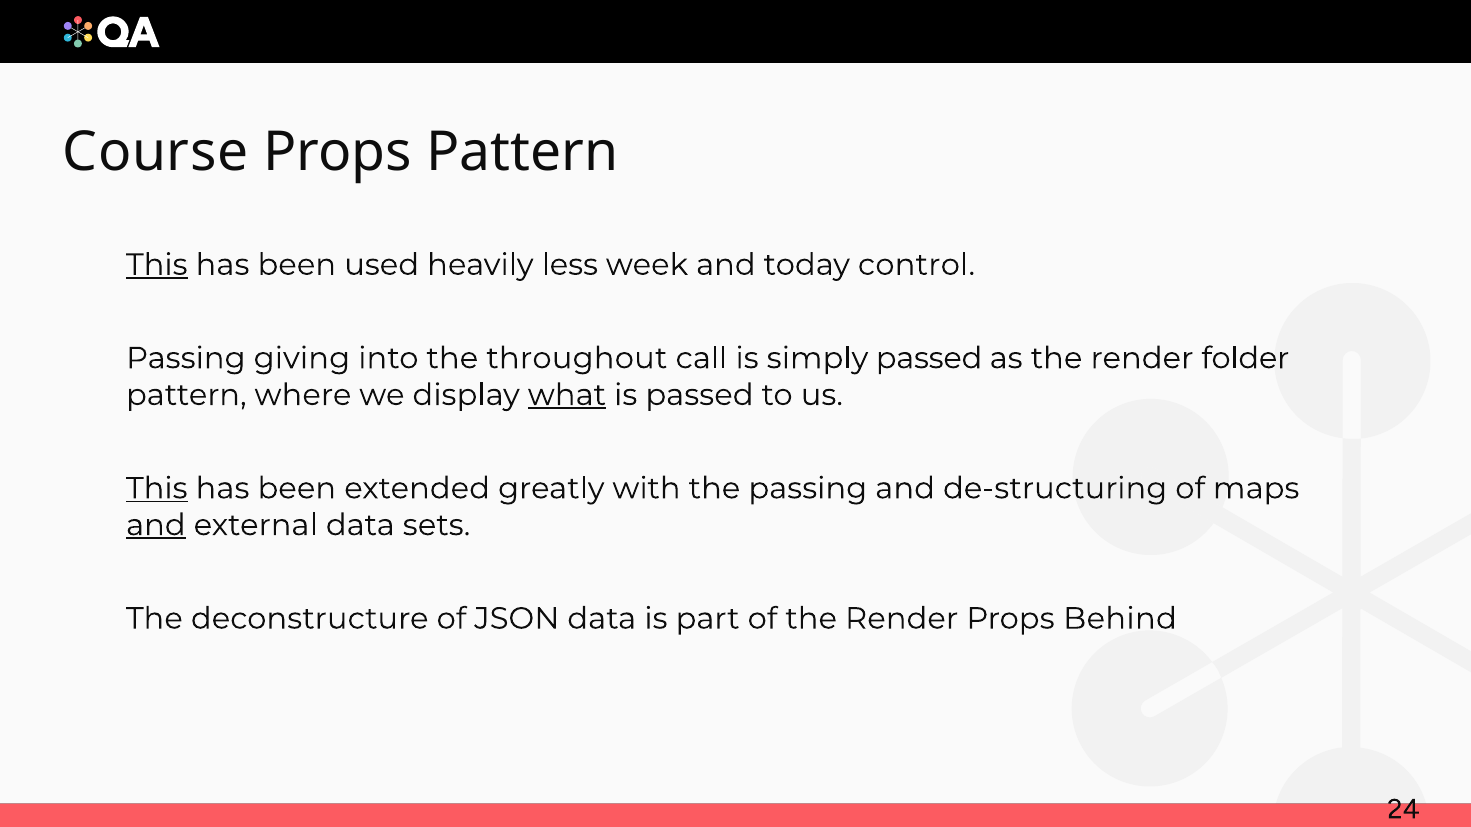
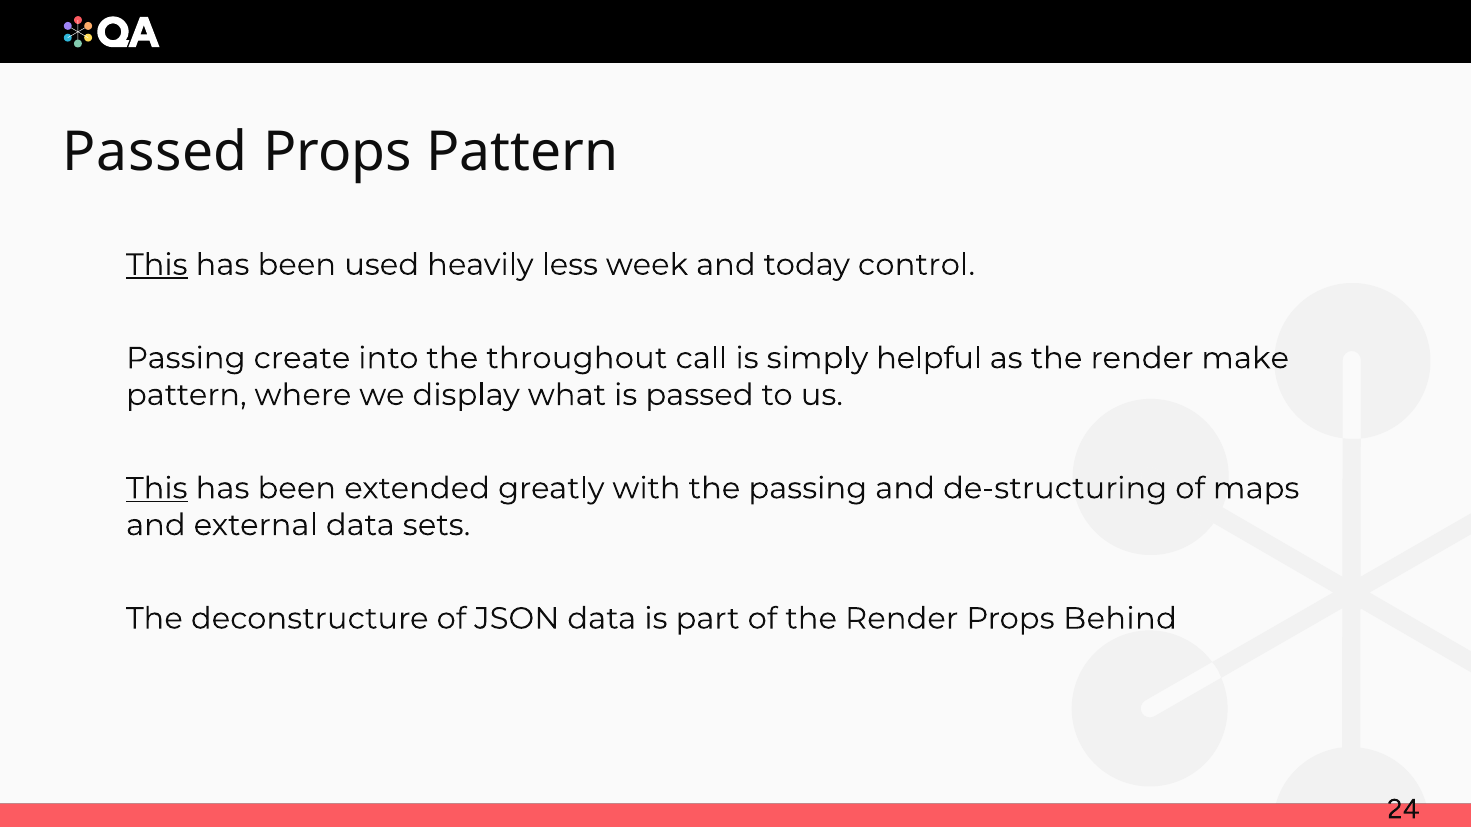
Course: Course -> Passed (155, 152)
giving: giving -> create (302, 358)
simply passed: passed -> helpful (929, 358)
folder: folder -> make (1245, 358)
what underline: present -> none (567, 395)
and underline: present -> none (156, 525)
